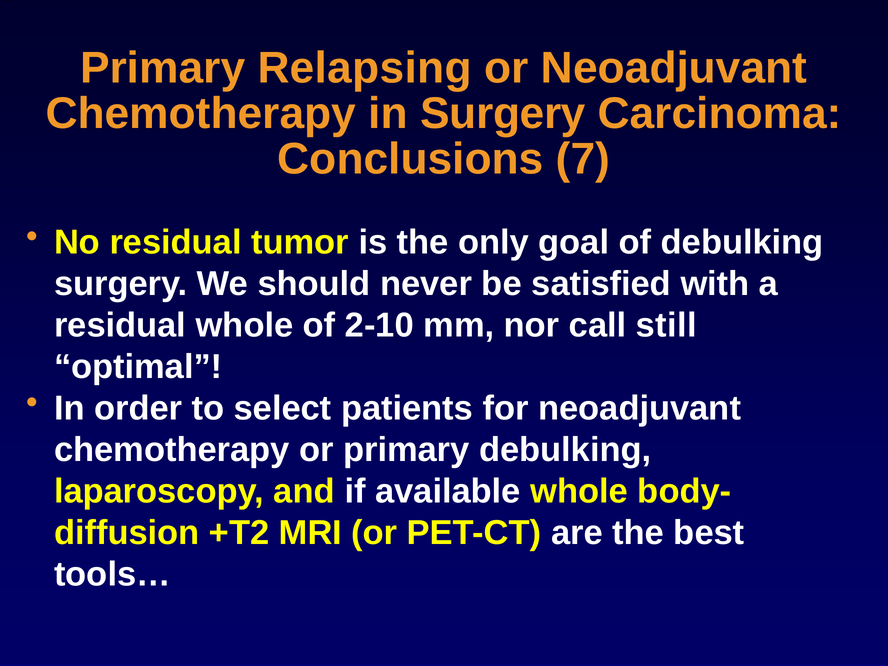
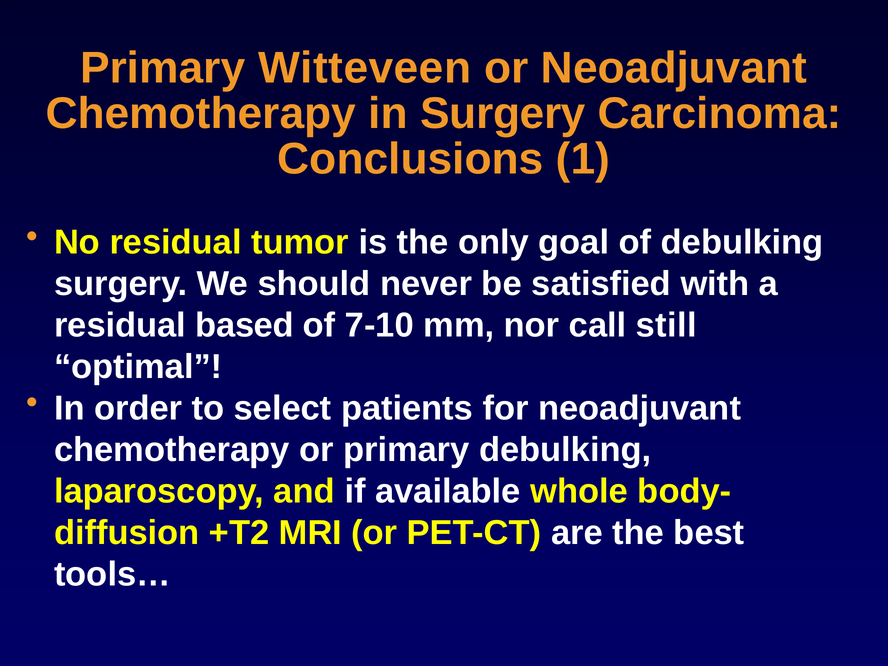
Relapsing: Relapsing -> Witteveen (365, 68)
7: 7 -> 1 (583, 159)
residual whole: whole -> based (245, 325)
2-10: 2-10 -> 7-10 (379, 325)
